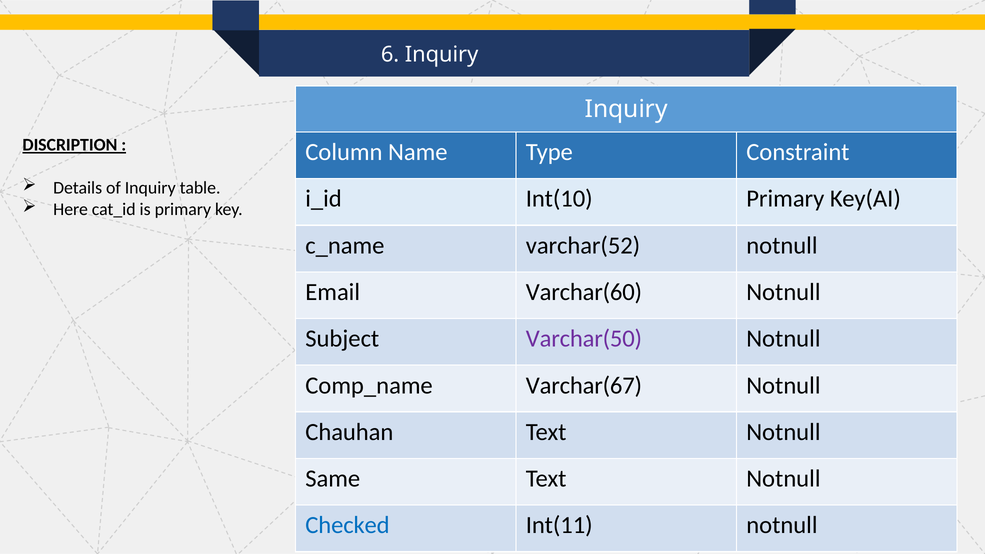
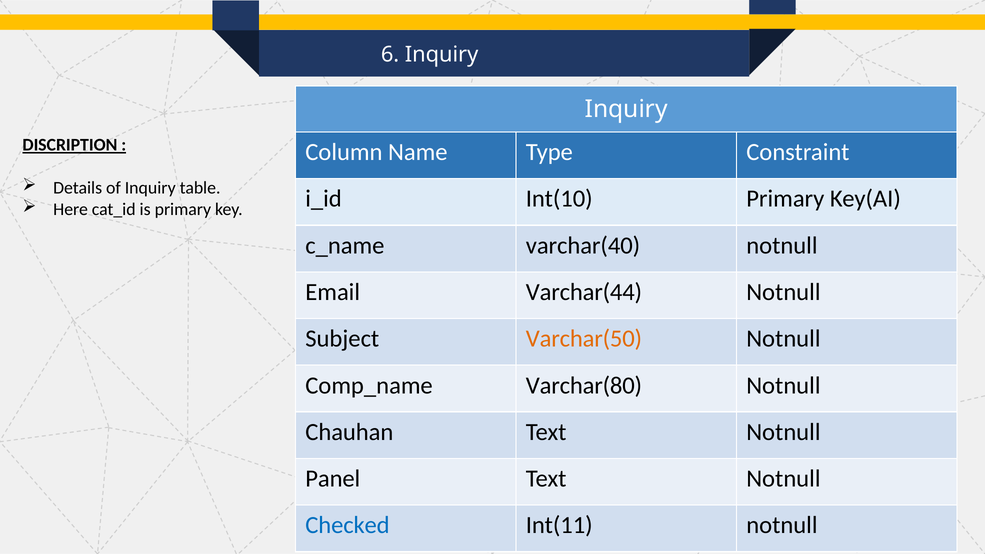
varchar(52: varchar(52 -> varchar(40 (583, 245)
Varchar(60: Varchar(60 -> Varchar(44 (584, 292)
Varchar(50 colour: purple -> orange (584, 339)
Varchar(67: Varchar(67 -> Varchar(80 (584, 385)
Same: Same -> Panel (333, 479)
